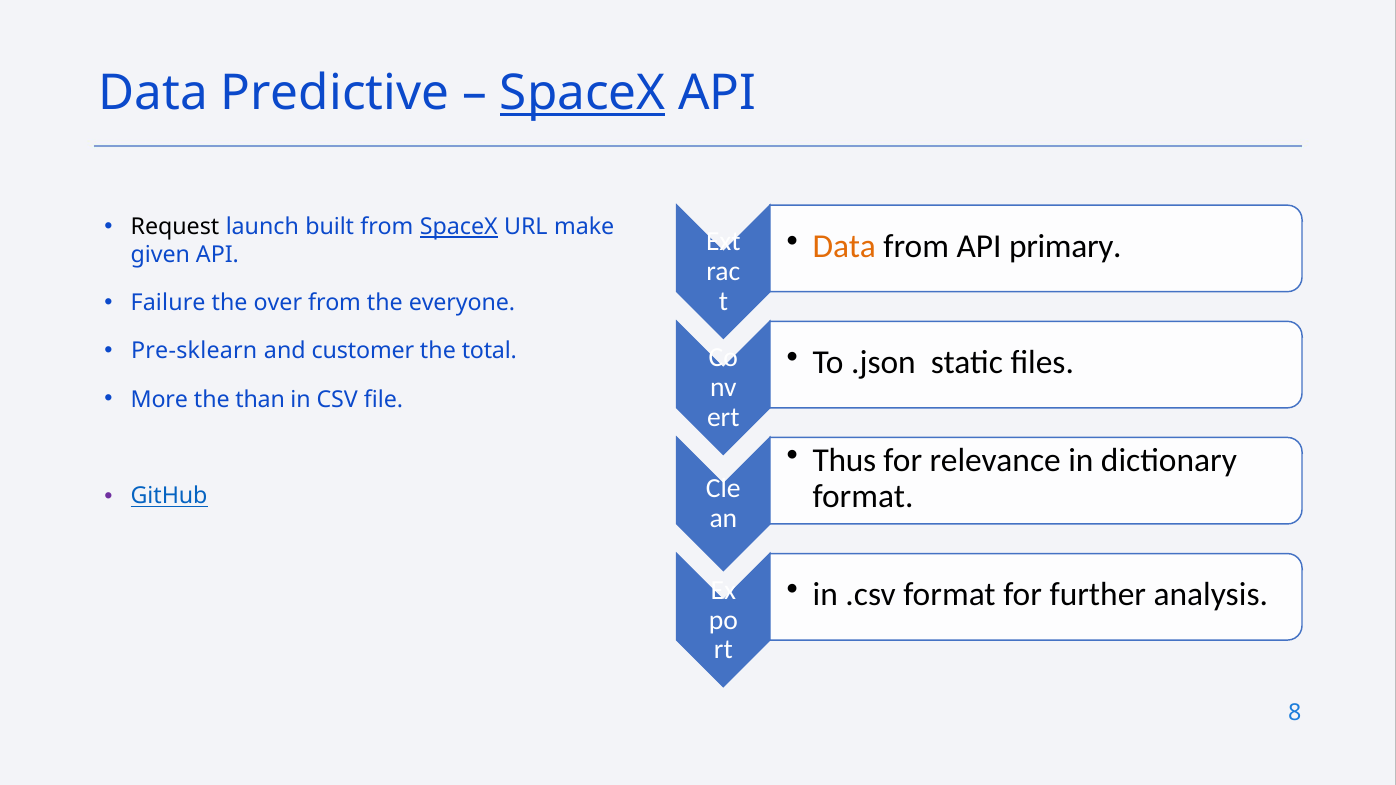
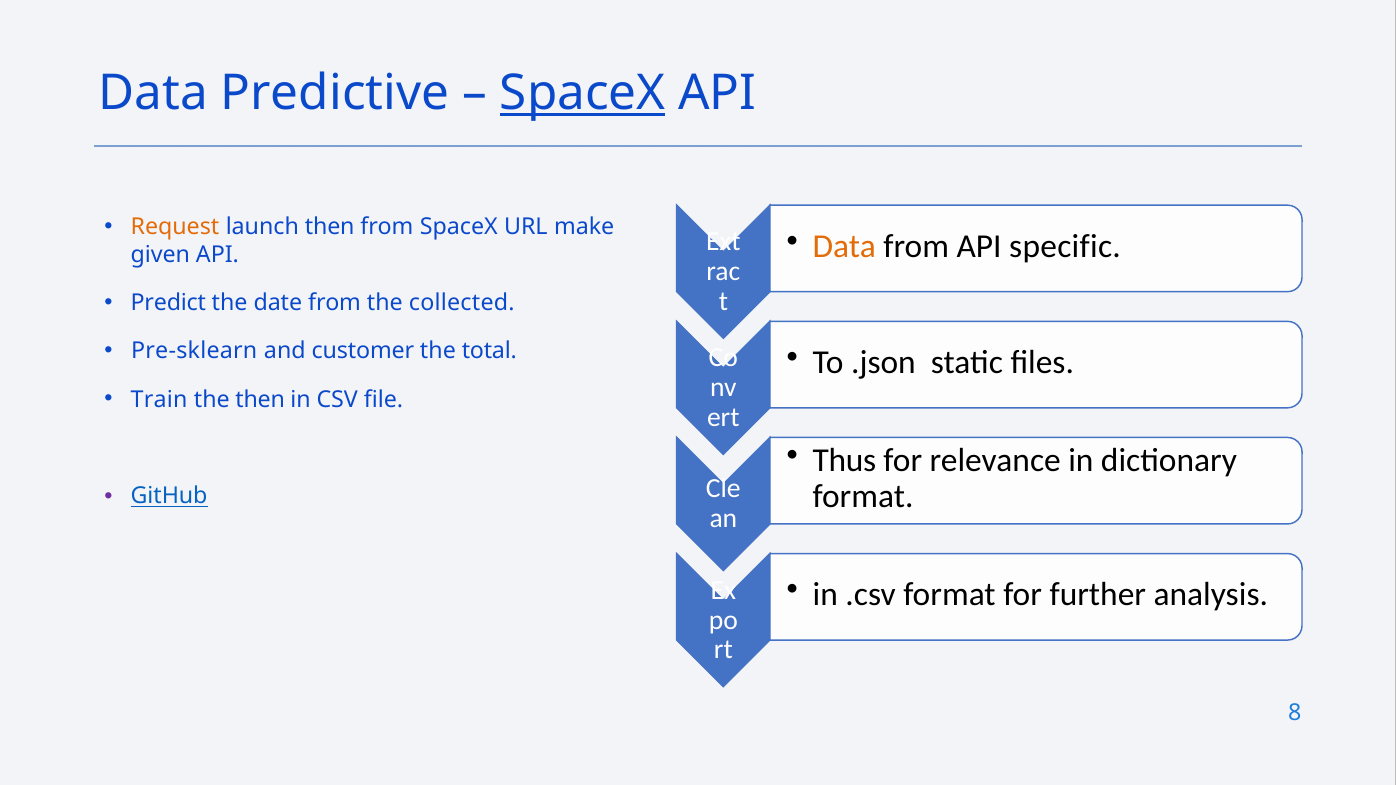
Request colour: black -> orange (175, 227)
launch built: built -> then (330, 227)
SpaceX underline: present -> none (459, 227)
primary: primary -> specific (1065, 246)
Failure: Failure -> Predict (168, 303)
over: over -> date (278, 303)
everyone: everyone -> collected (462, 303)
More: More -> Train (159, 399)
the than: than -> then (260, 399)
